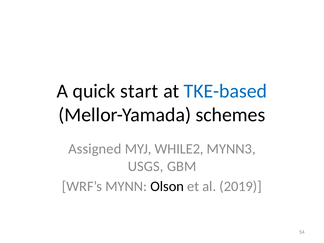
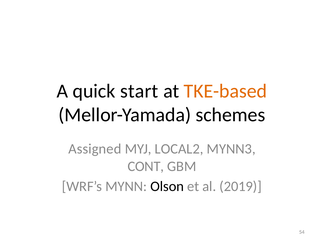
TKE-based colour: blue -> orange (225, 91)
WHILE2: WHILE2 -> LOCAL2 (179, 149)
USGS: USGS -> CONT (146, 166)
